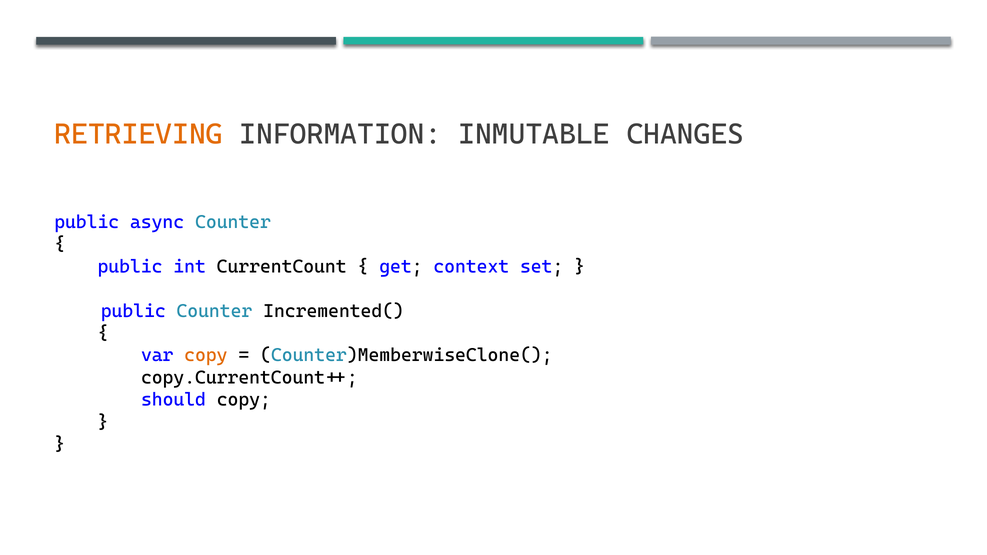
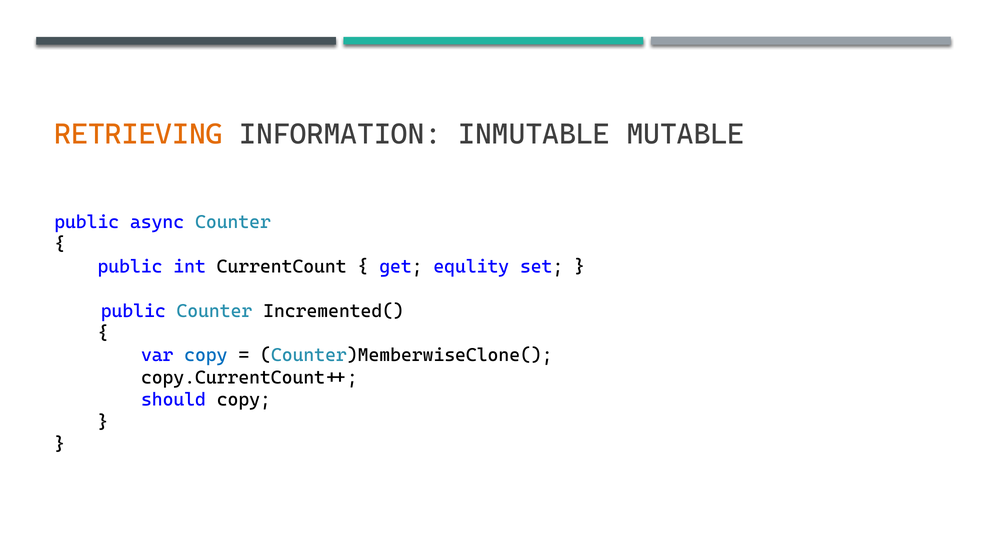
CHANGES: CHANGES -> MUTABLE (685, 134)
context: context -> equlity (471, 267)
copy colour: orange -> blue (206, 356)
